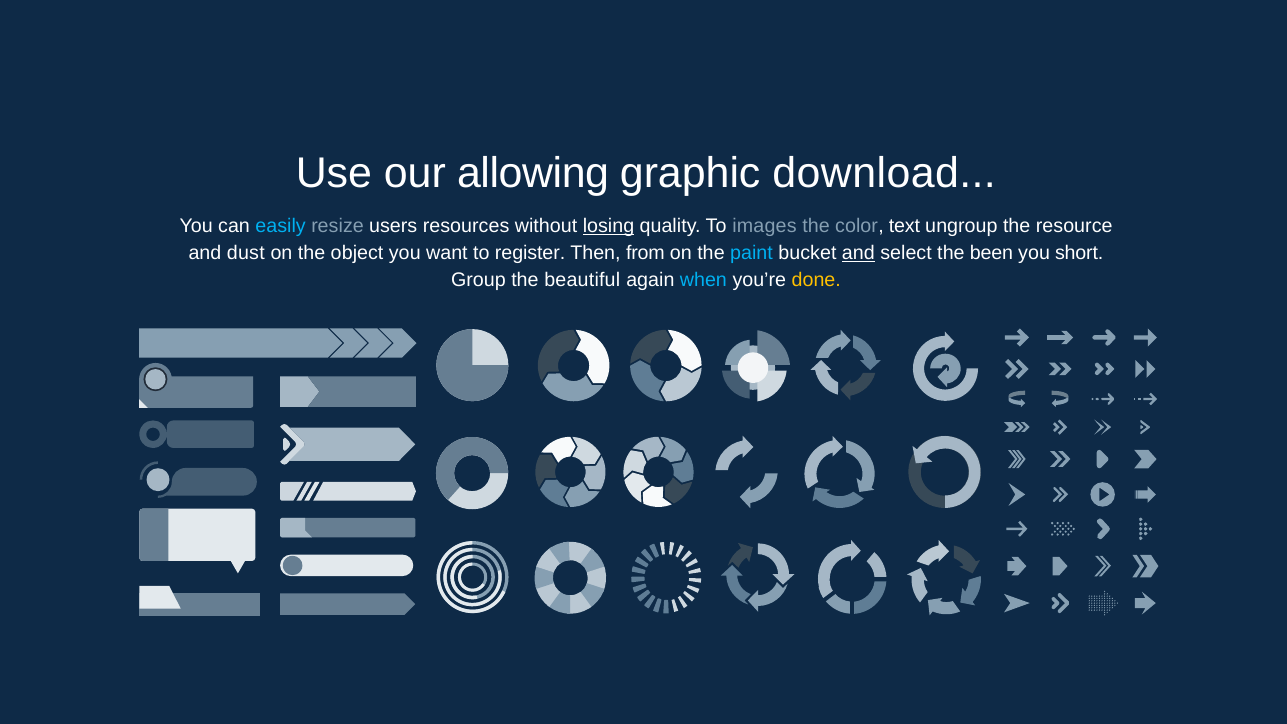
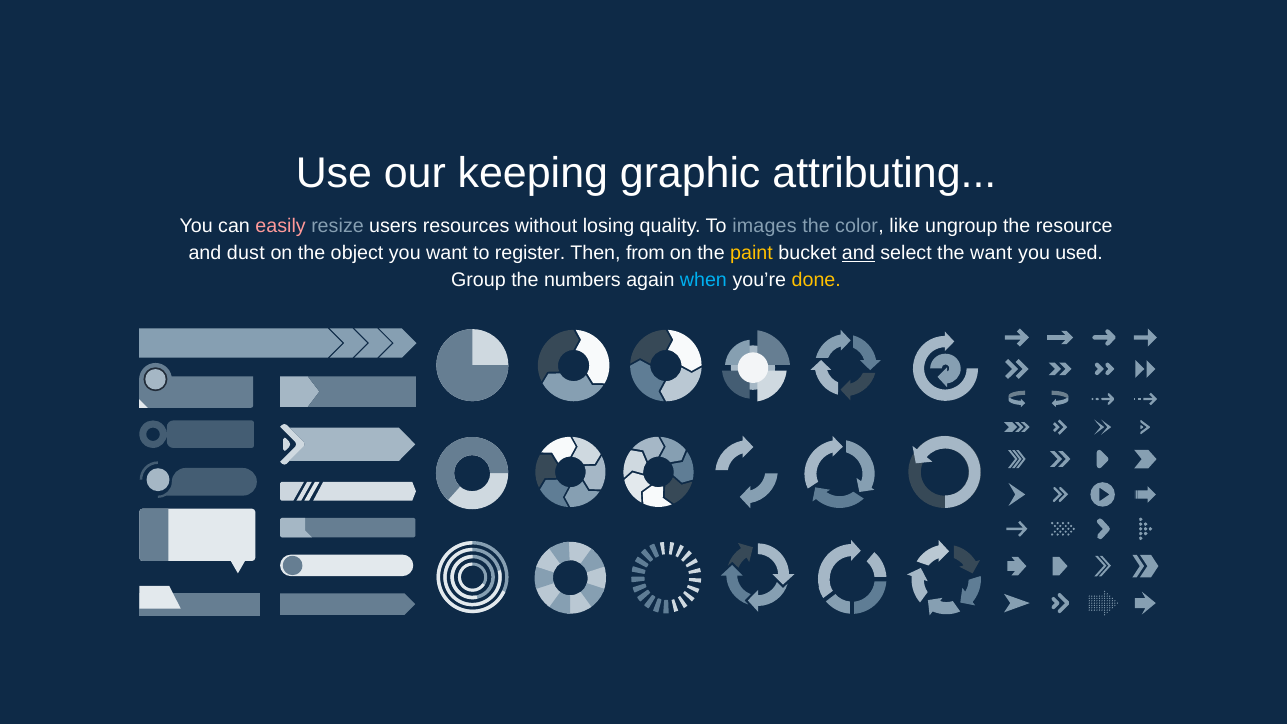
allowing: allowing -> keeping (533, 173)
download: download -> attributing (884, 173)
easily colour: light blue -> pink (281, 226)
losing underline: present -> none (608, 226)
text: text -> like (904, 226)
paint colour: light blue -> yellow (751, 253)
the been: been -> want (991, 253)
short: short -> used (1079, 253)
beautiful: beautiful -> numbers (582, 280)
